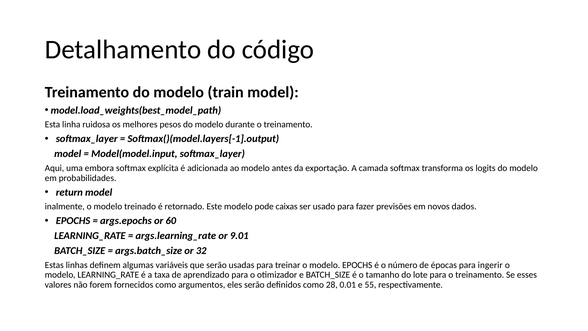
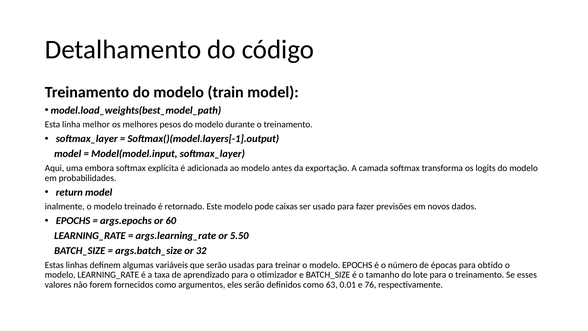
ruidosa: ruidosa -> melhor (96, 124)
9.01: 9.01 -> 5.50 (239, 236)
ingerir: ingerir -> obtido (490, 265)
28: 28 -> 63 (332, 285)
55: 55 -> 76 (370, 285)
